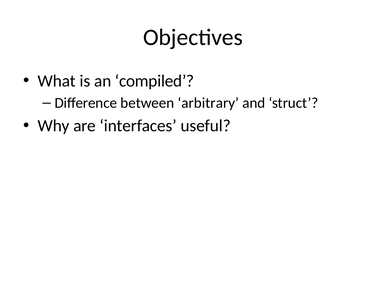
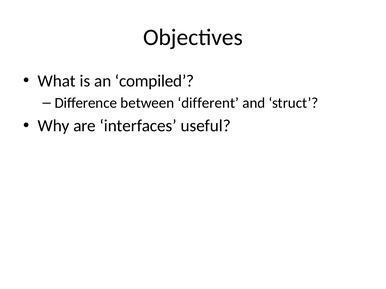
arbitrary: arbitrary -> different (208, 103)
